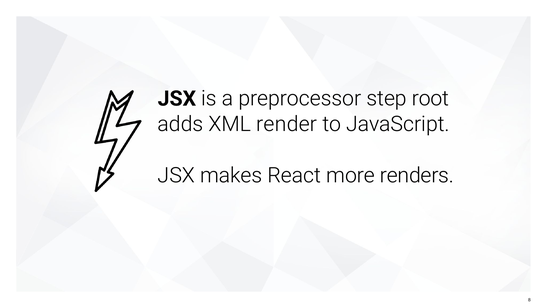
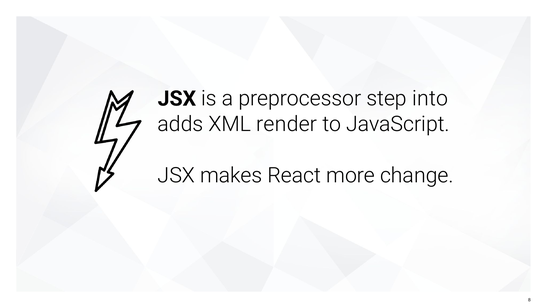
root: root -> into (430, 99)
renders: renders -> change (417, 175)
